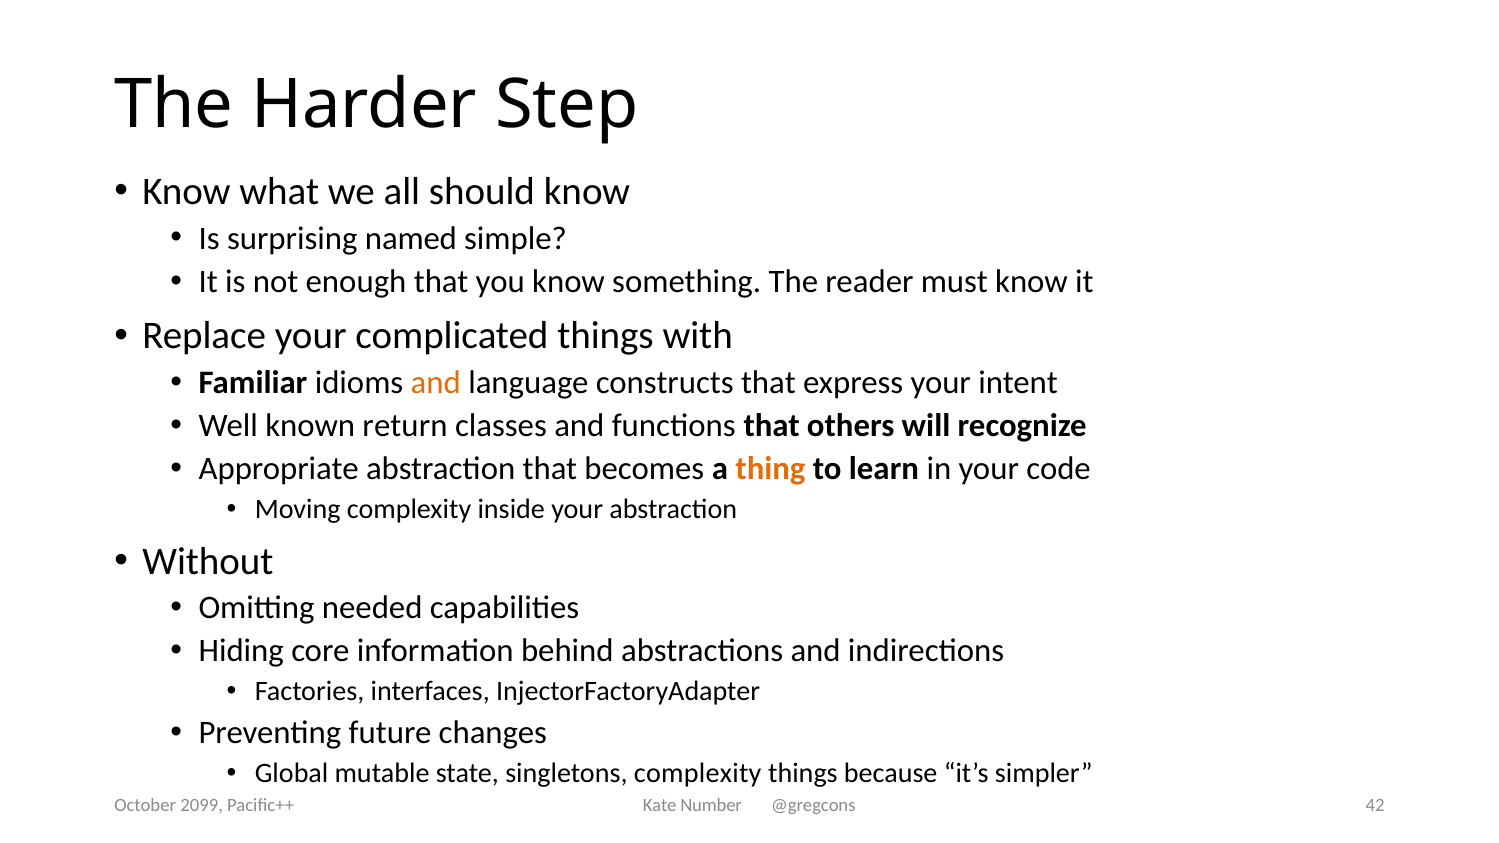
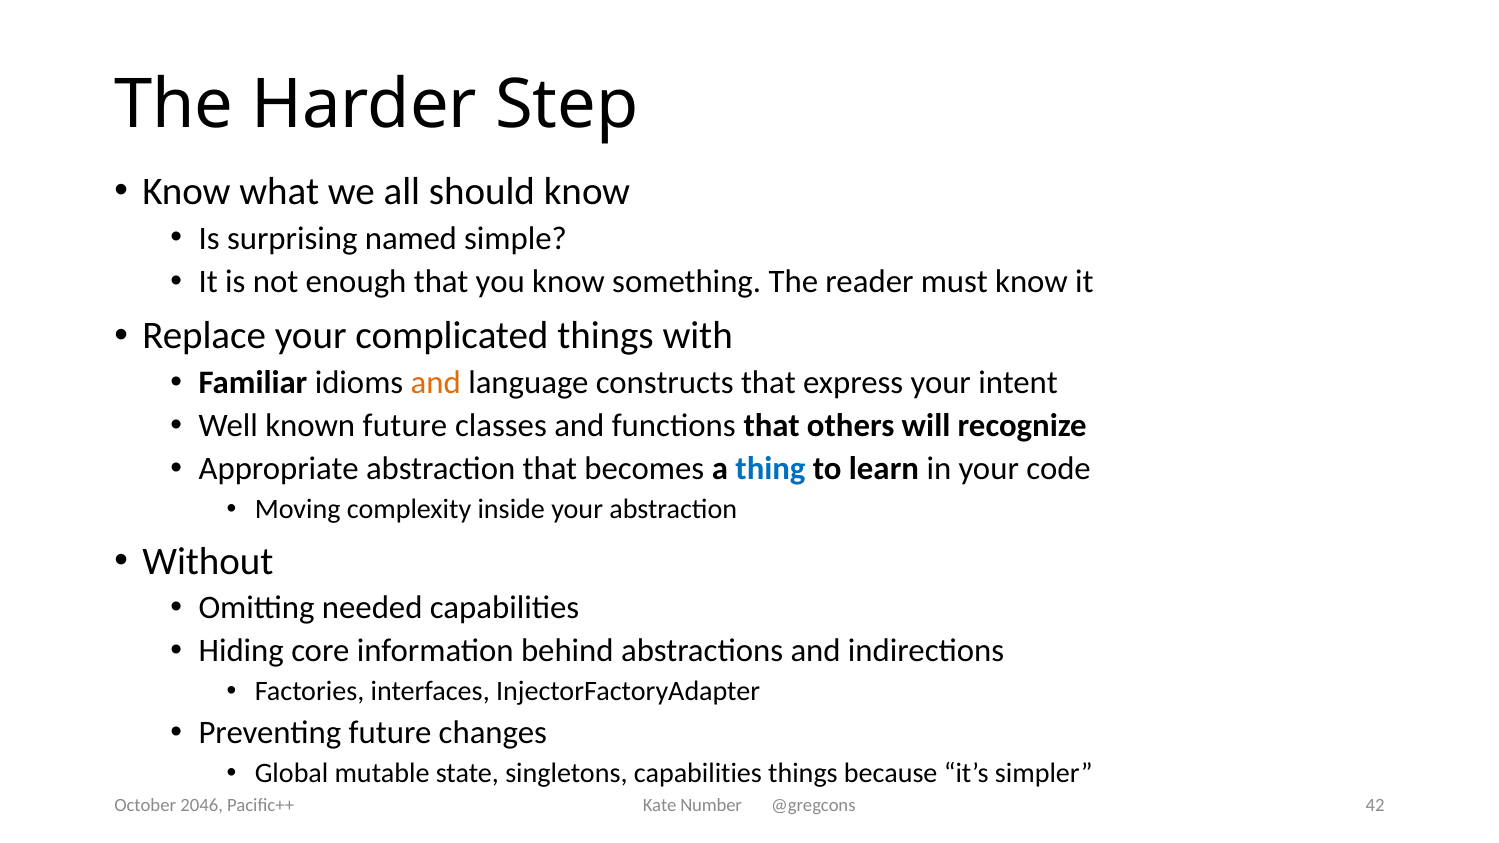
known return: return -> future (405, 426)
thing colour: orange -> blue (770, 469)
singletons complexity: complexity -> capabilities (698, 773)
2099: 2099 -> 2046 (202, 805)
